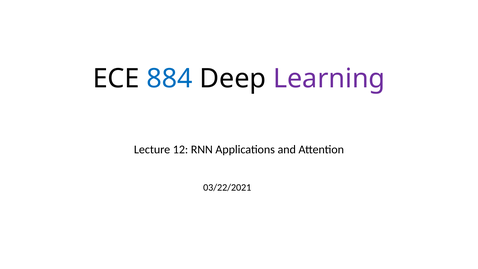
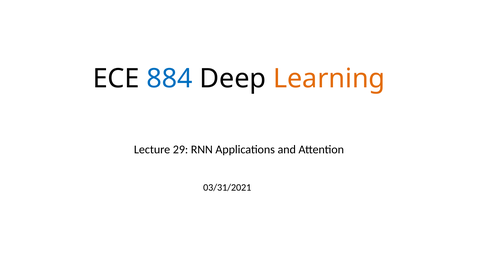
Learning colour: purple -> orange (329, 78)
12: 12 -> 29 (181, 149)
03/22/2021: 03/22/2021 -> 03/31/2021 (227, 188)
